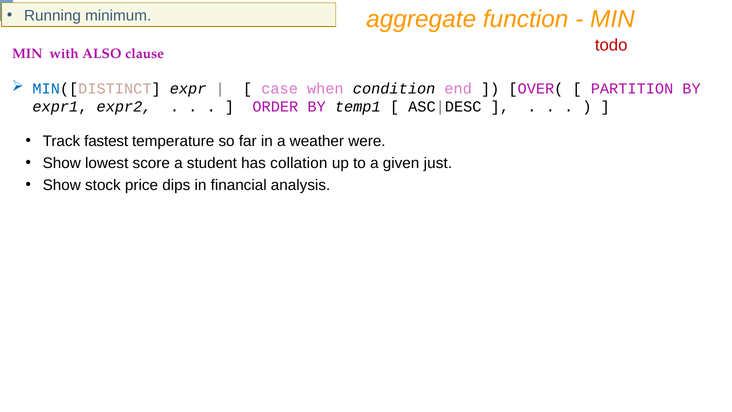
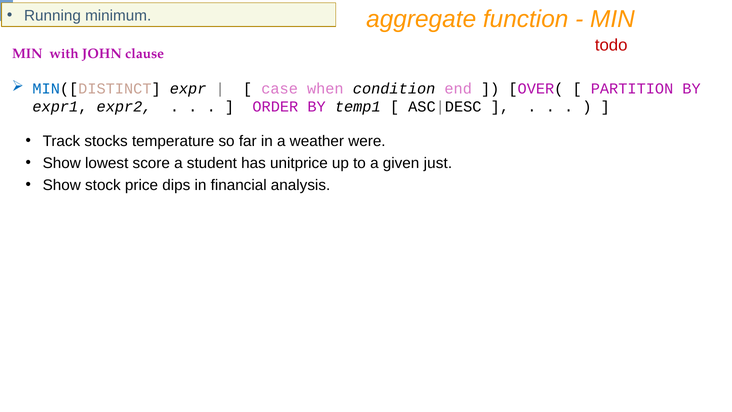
ALSO: ALSO -> JOHN (102, 53)
fastest: fastest -> stocks (106, 141)
collation: collation -> unitprice (299, 163)
